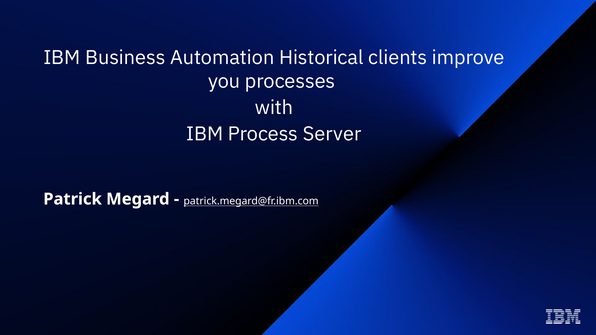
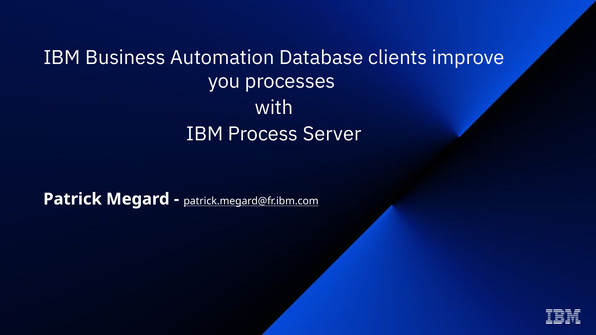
Historical: Historical -> Database (321, 58)
